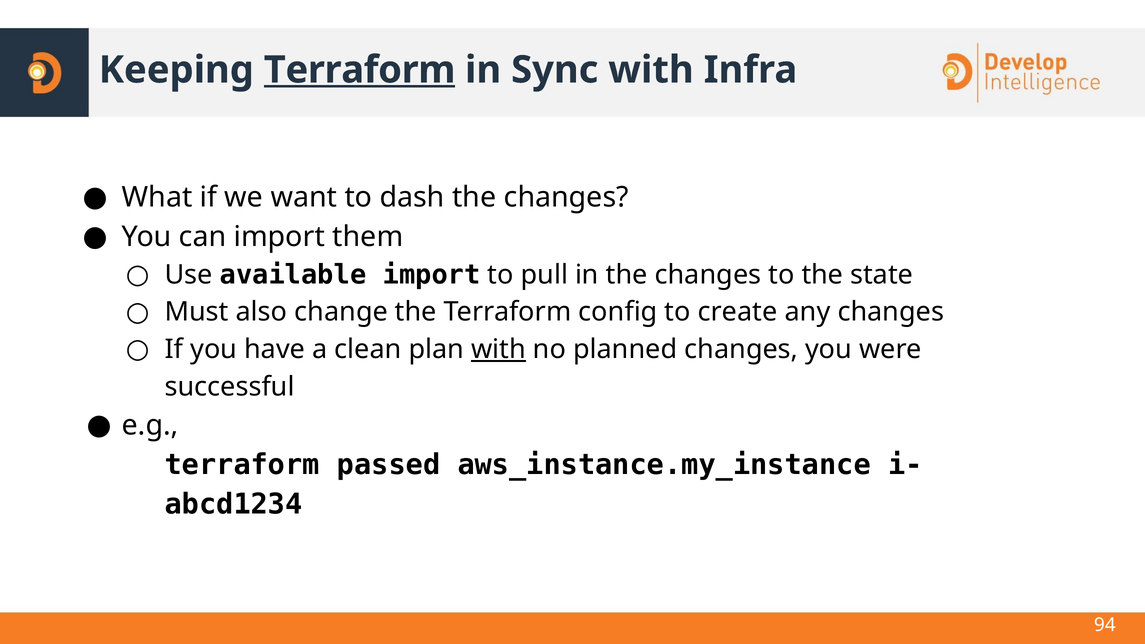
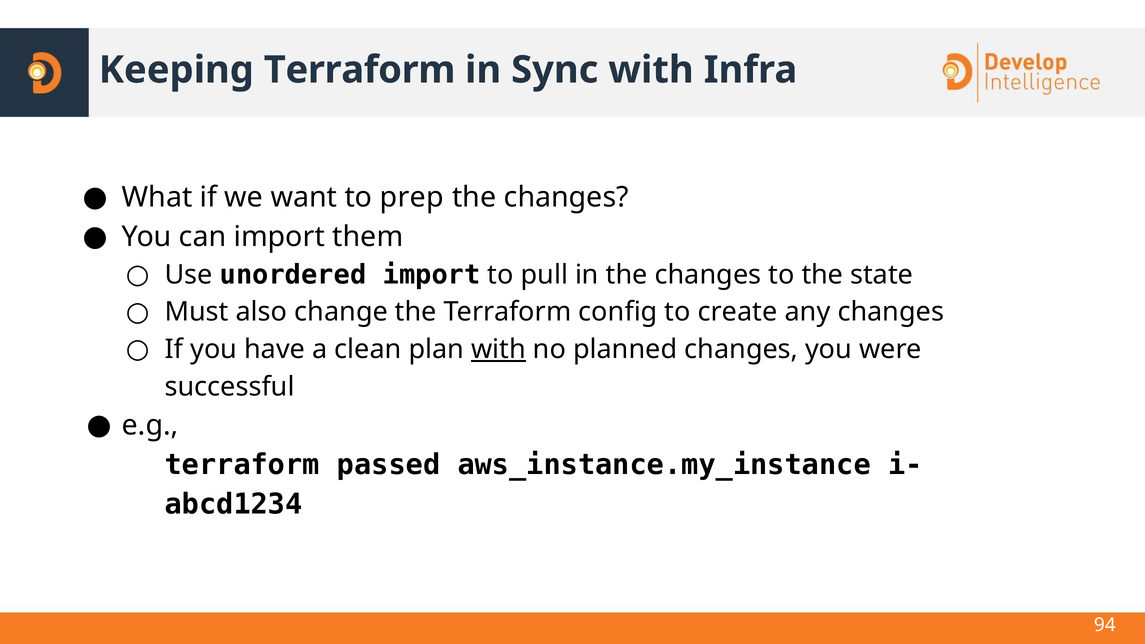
Terraform underline: present -> none (360, 70)
dash: dash -> prep (412, 197)
available: available -> unordered (293, 275)
